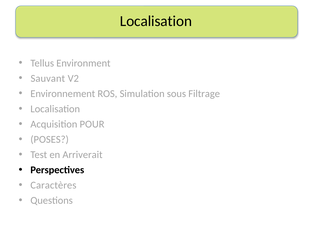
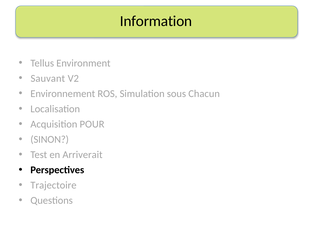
Localisation: Localisation -> Information (156, 21)
Filtrage: Filtrage -> Chacun (204, 94)
POSES: POSES -> SINON (50, 139)
Caractères: Caractères -> Trajectoire (53, 185)
